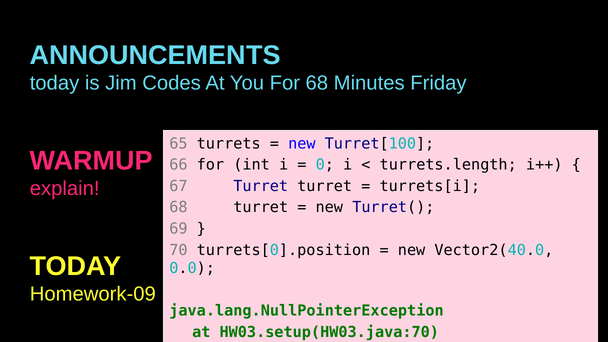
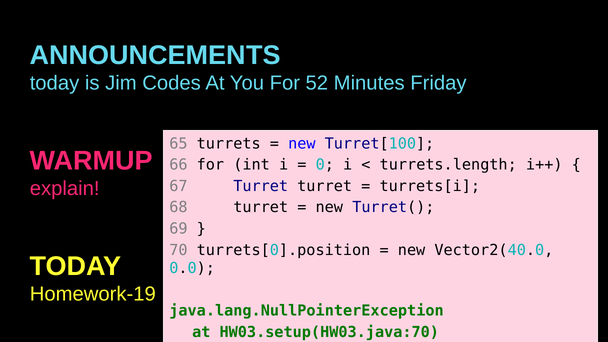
For 68: 68 -> 52 (317, 83)
Homework-09: Homework-09 -> Homework-19 (93, 294)
